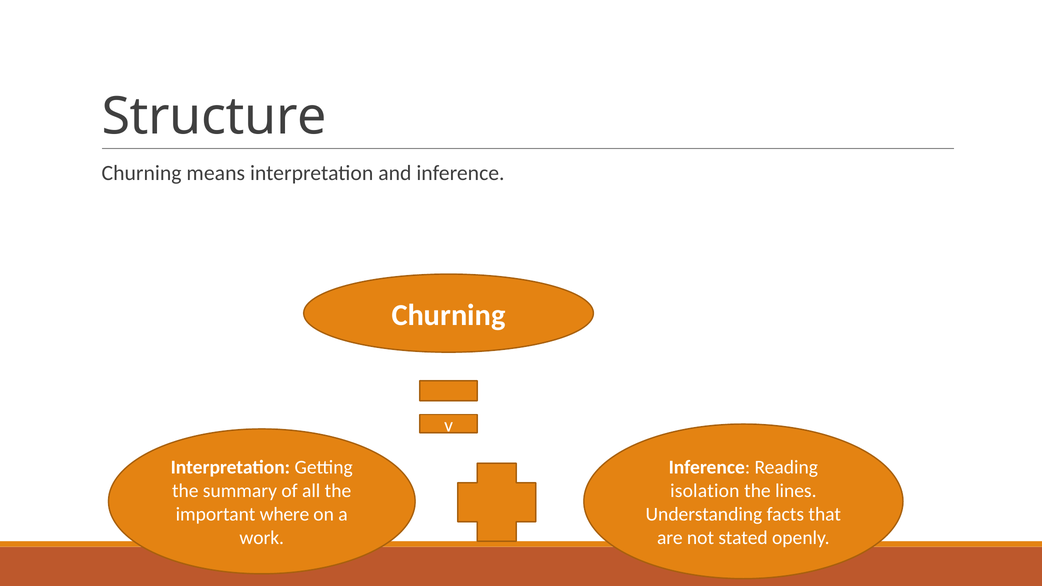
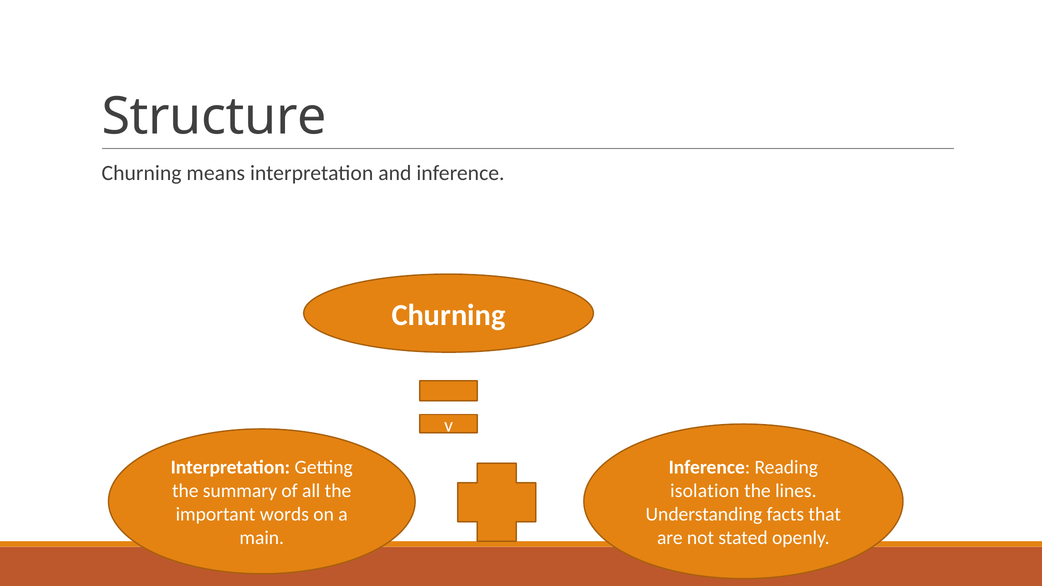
where: where -> words (284, 515)
work: work -> main (262, 538)
